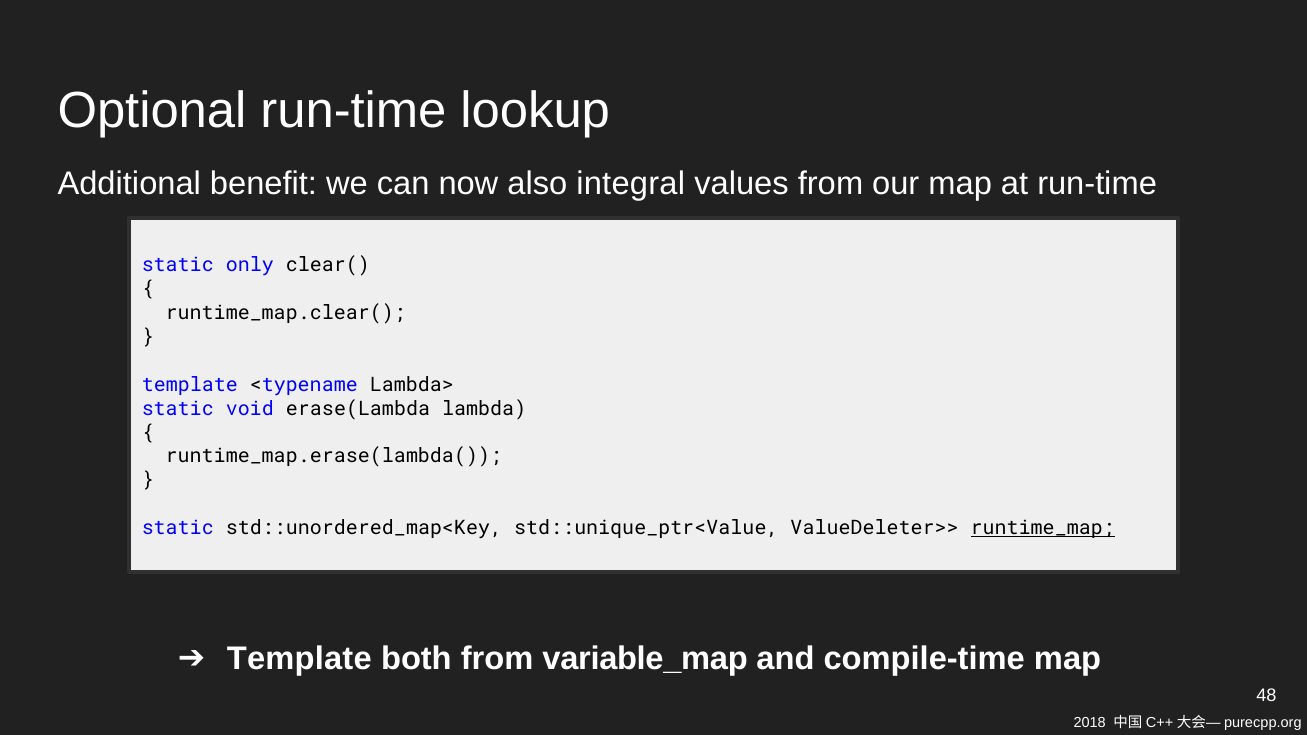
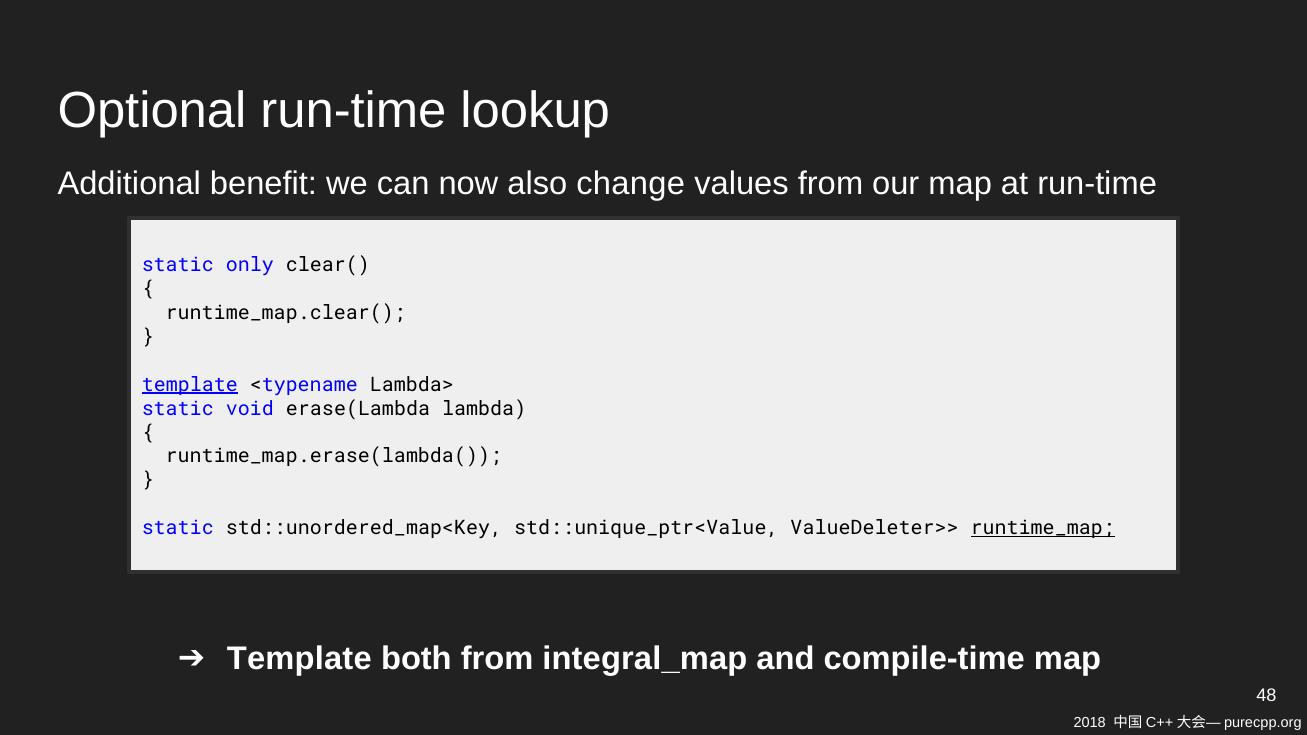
integral: integral -> change (631, 184)
template underline: none -> present (190, 385)
variable_map: variable_map -> integral_map (645, 659)
